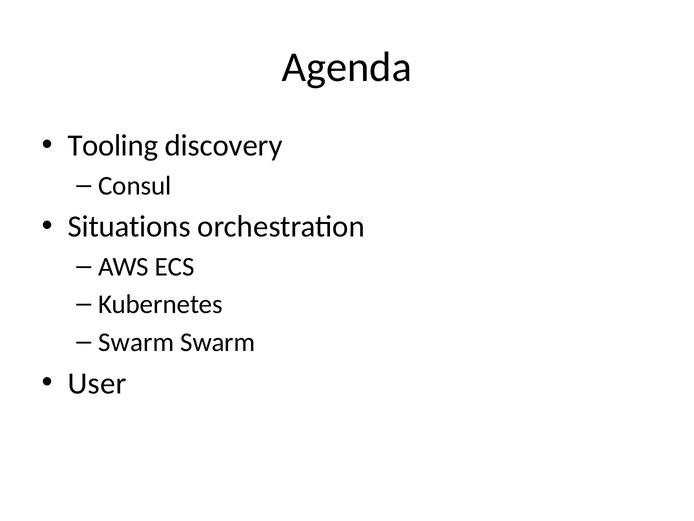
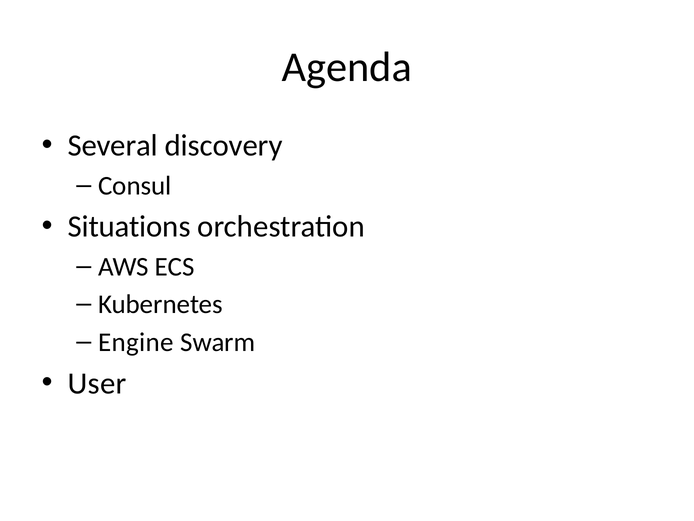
Tooling: Tooling -> Several (113, 146)
Swarm: Swarm -> Engine (136, 342)
